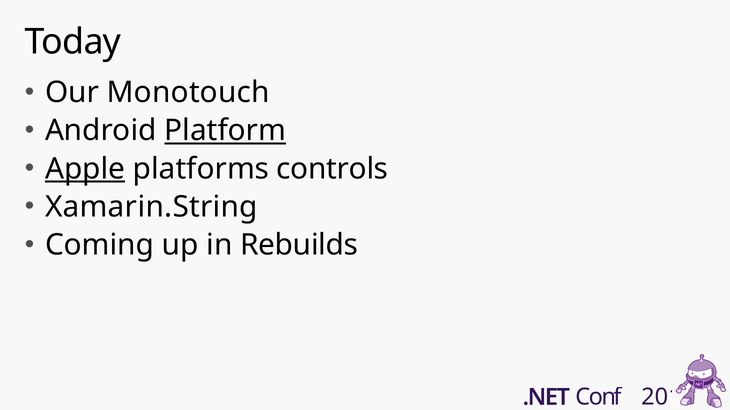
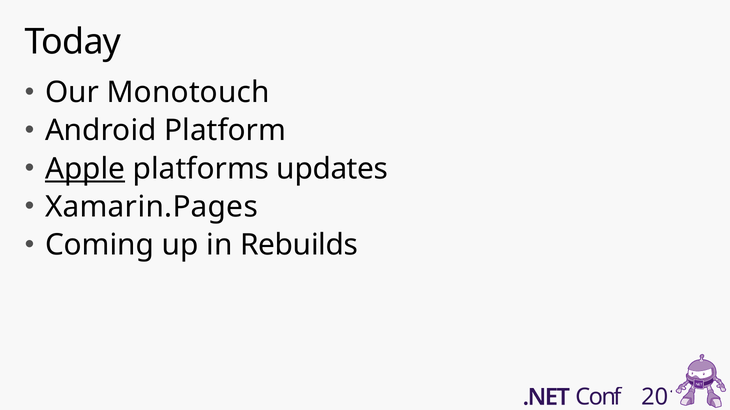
Platform underline: present -> none (225, 131)
controls: controls -> updates (332, 169)
Xamarin.String: Xamarin.String -> Xamarin.Pages (151, 207)
